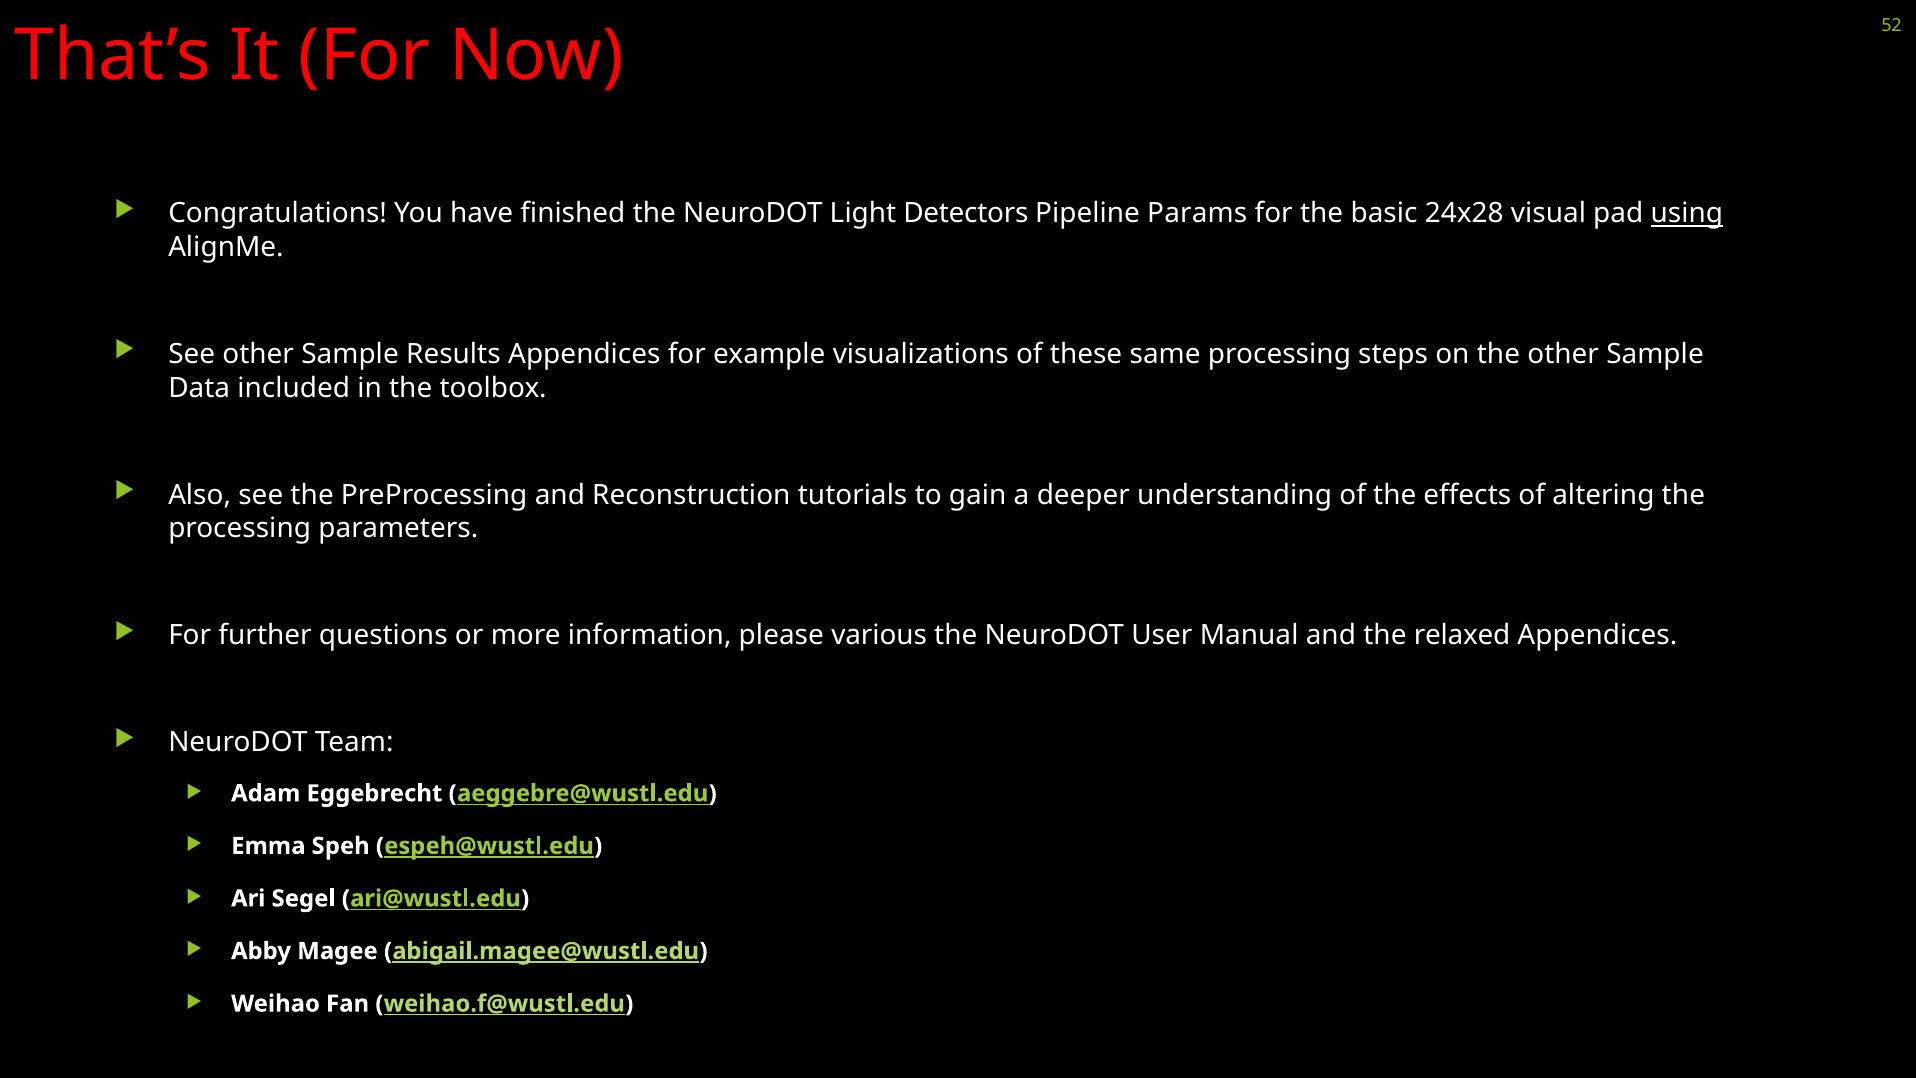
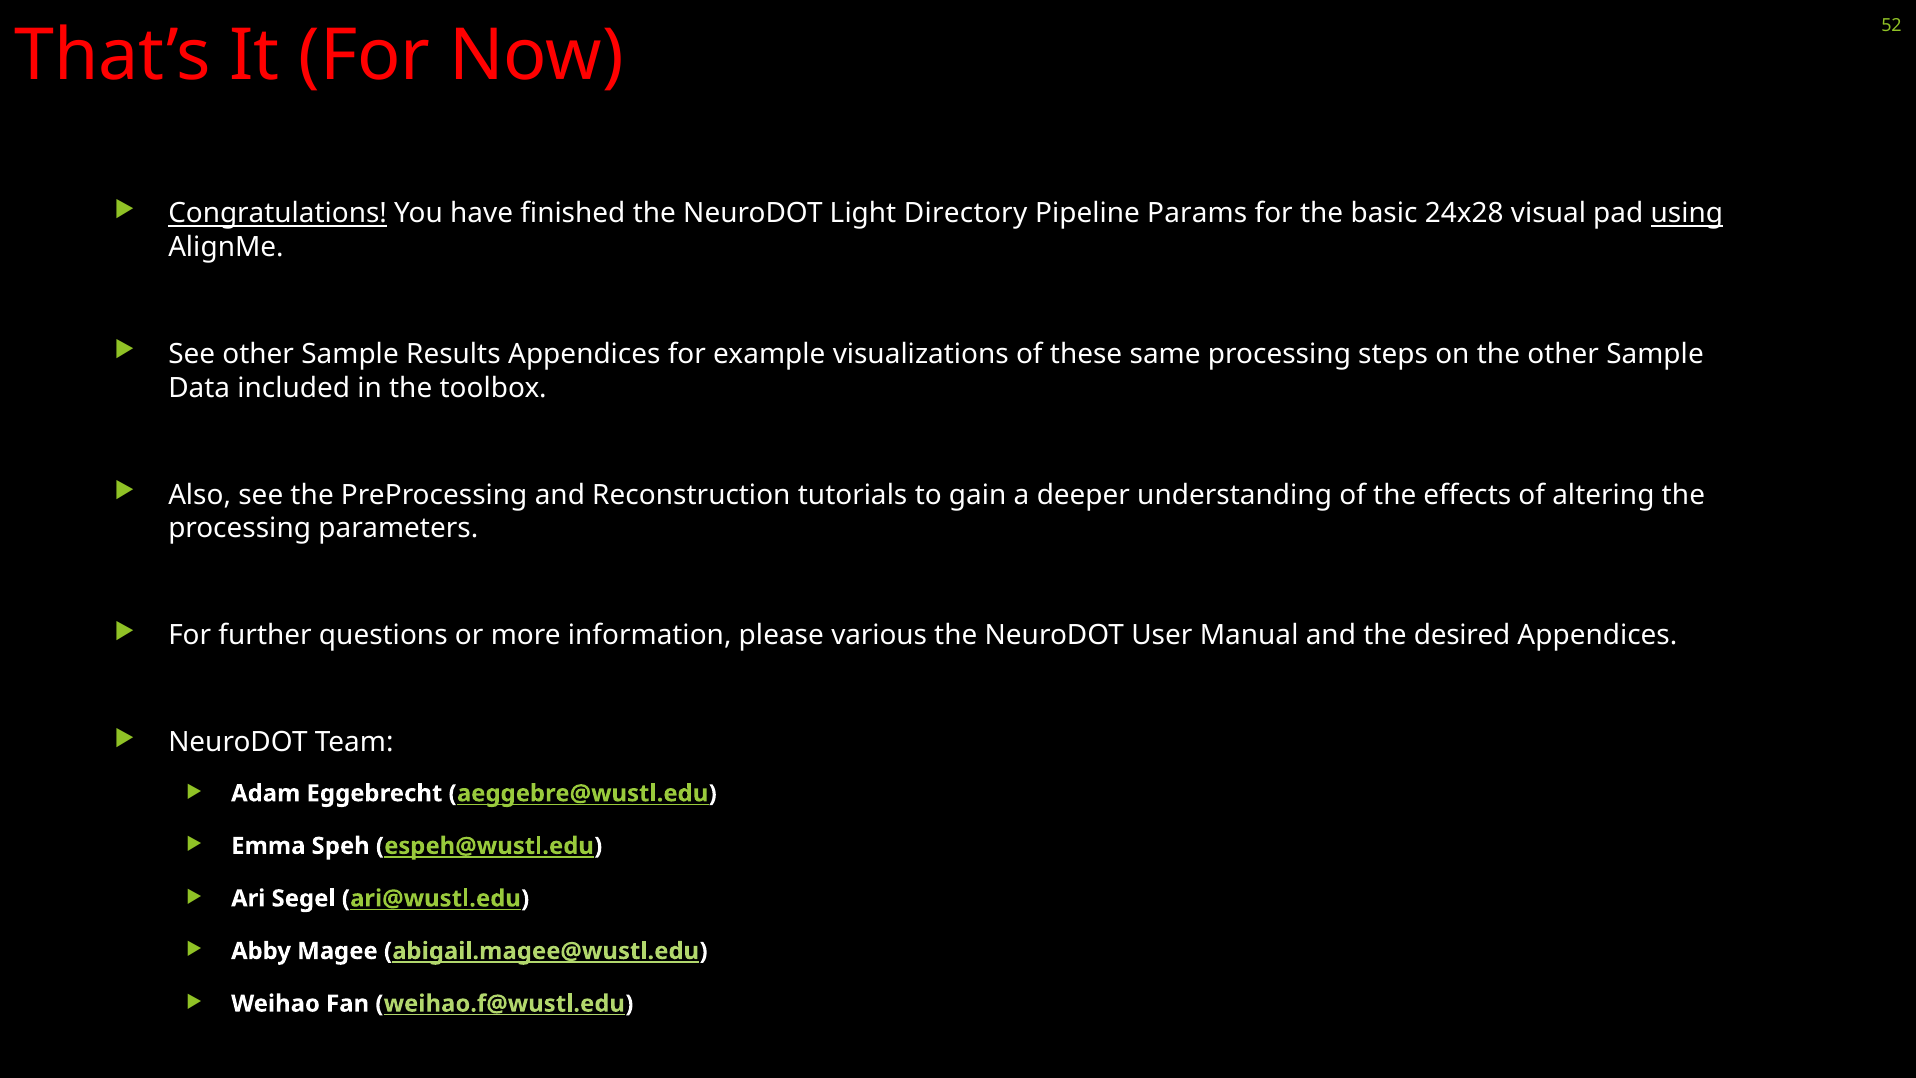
Congratulations underline: none -> present (278, 214)
Detectors: Detectors -> Directory (966, 214)
relaxed: relaxed -> desired (1462, 635)
